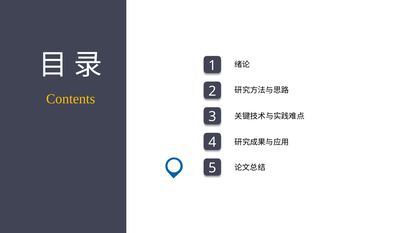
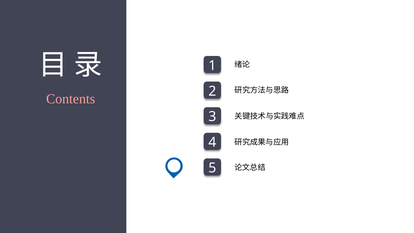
Contents colour: yellow -> pink (71, 99)
